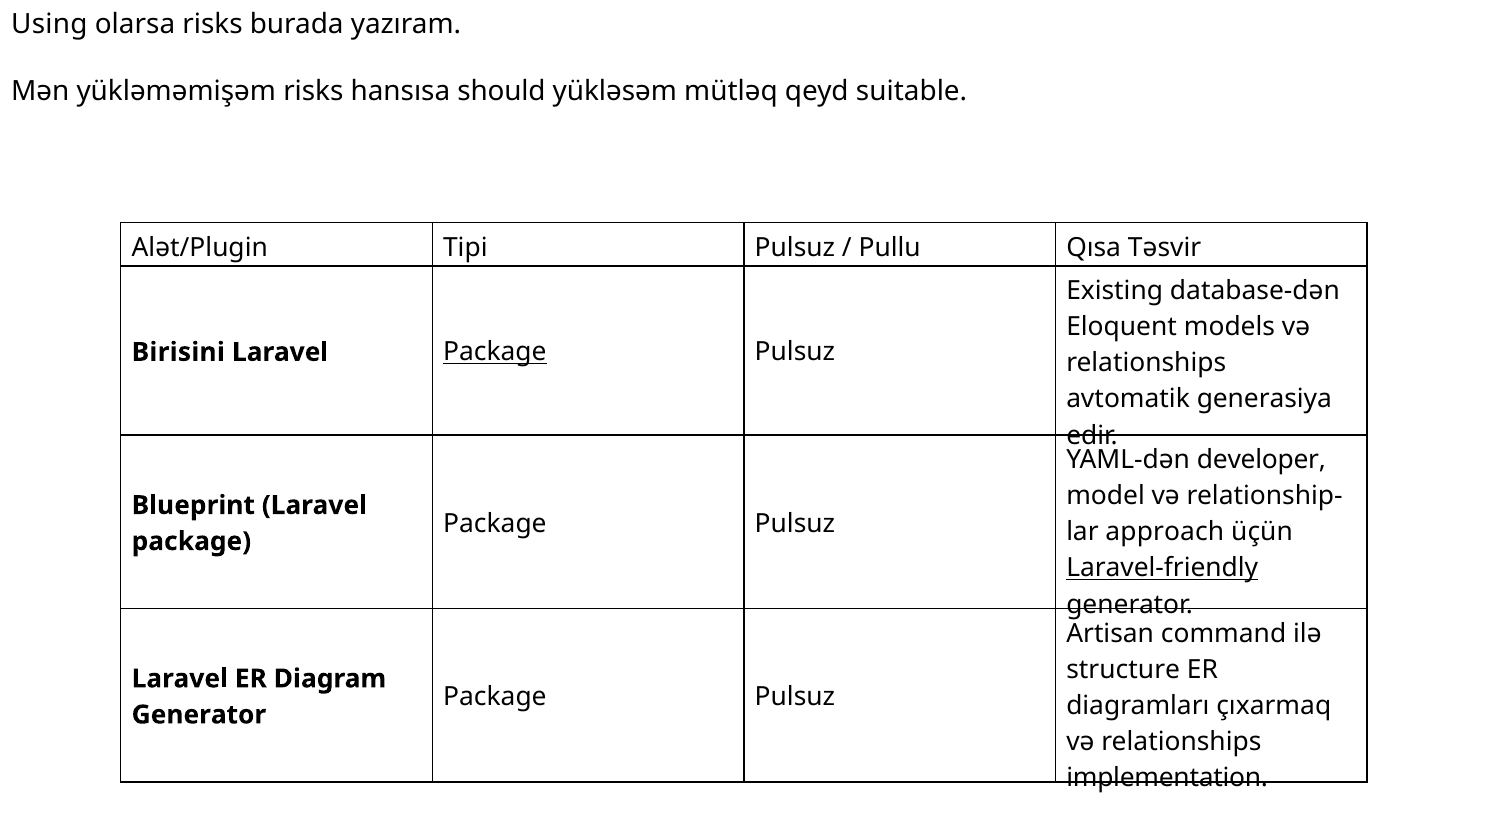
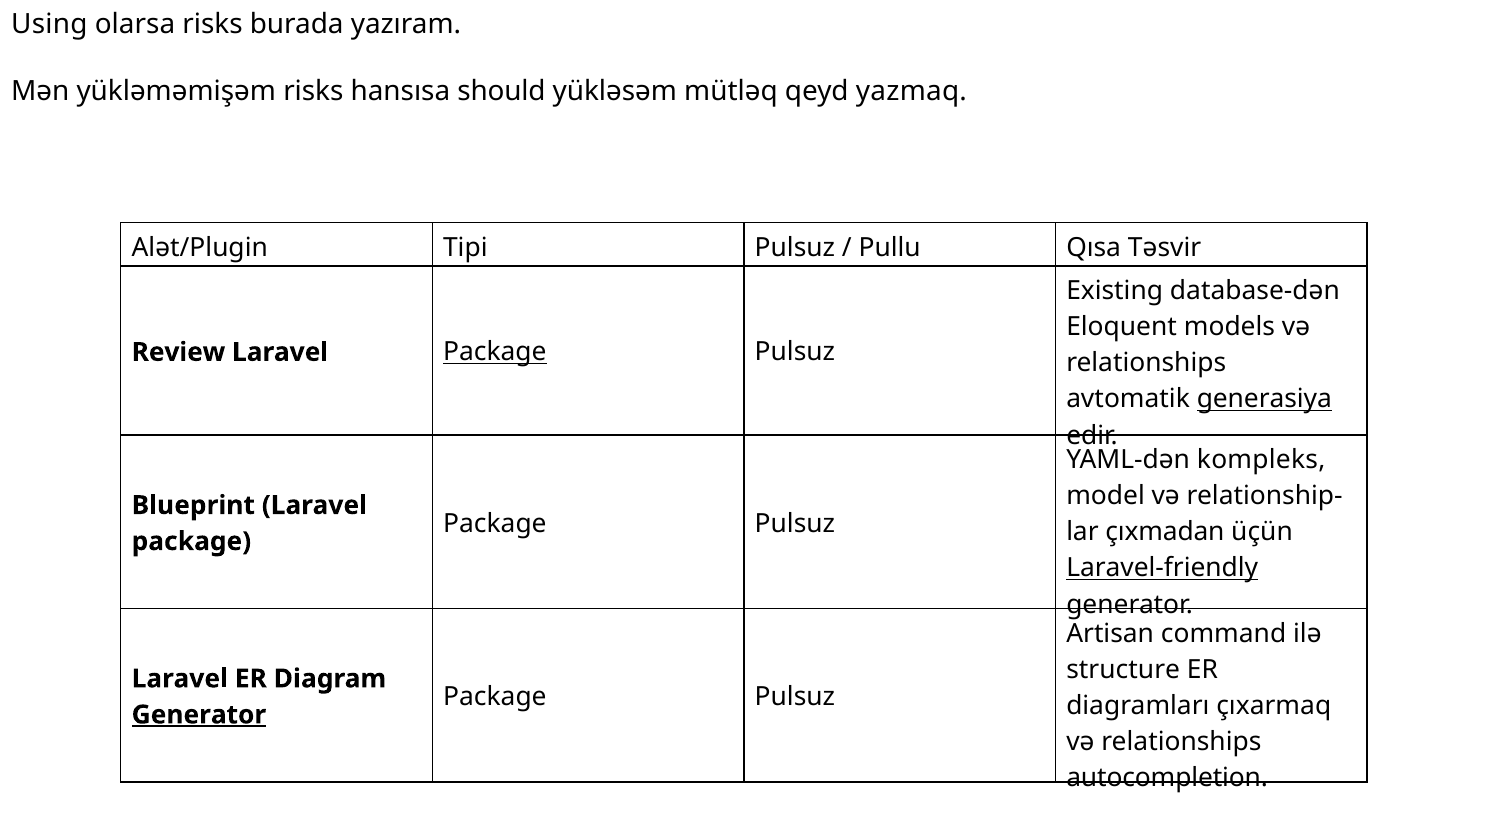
suitable: suitable -> yazmaq (911, 91)
Birisini: Birisini -> Review (178, 352)
generasiya underline: none -> present (1264, 399)
developer: developer -> kompleks (1261, 460)
approach: approach -> çıxmadan (1165, 532)
Generator underline: none -> present (199, 715)
implementation: implementation -> autocompletion (1167, 778)
